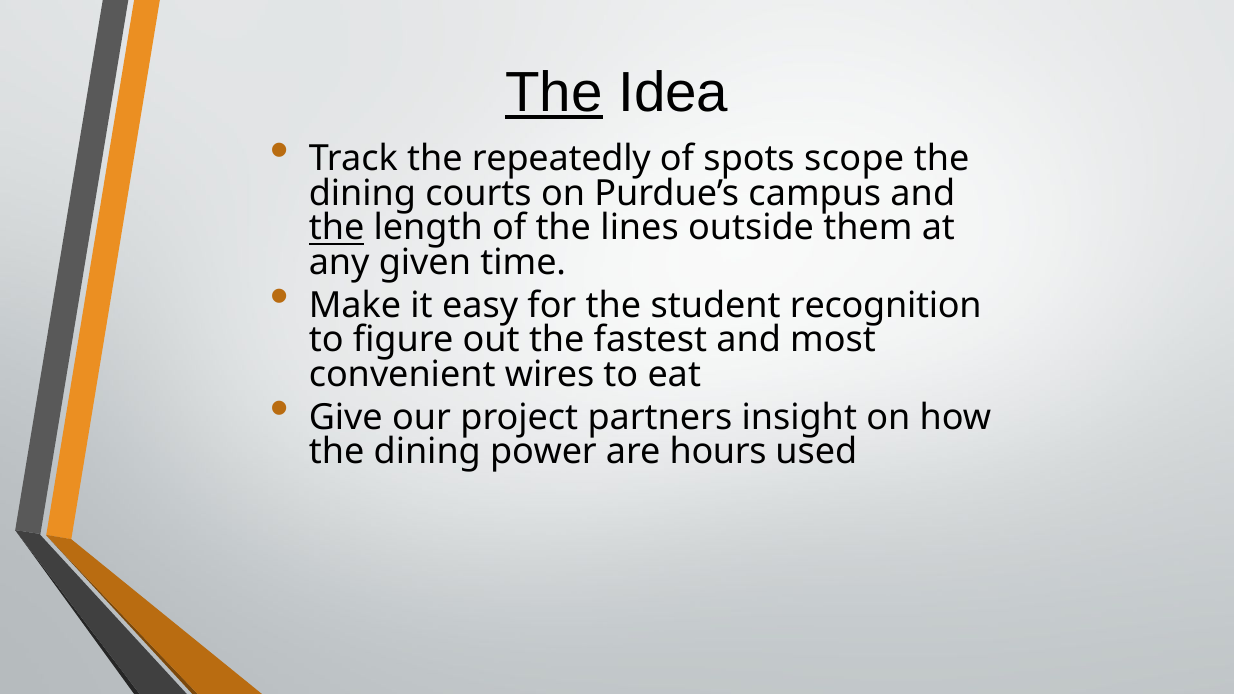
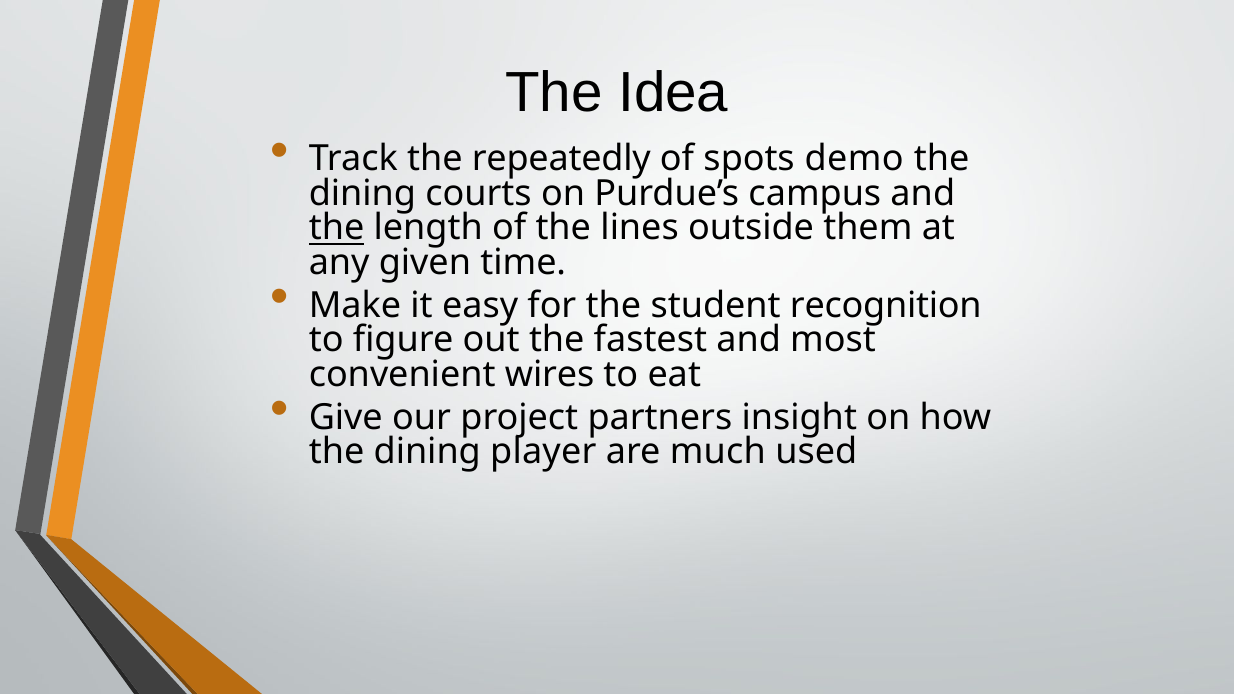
The underline: present -> none (554, 93)
scope: scope -> demo (854, 159)
power: power -> player (543, 452)
hours: hours -> much (718, 452)
